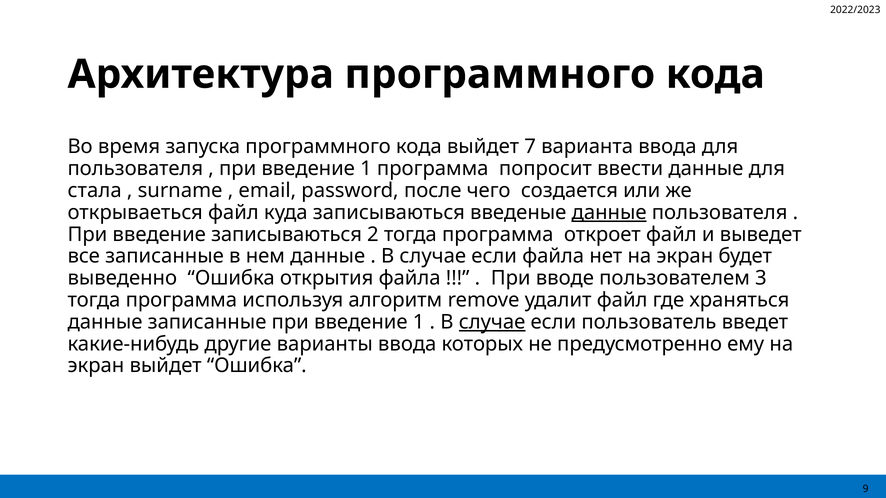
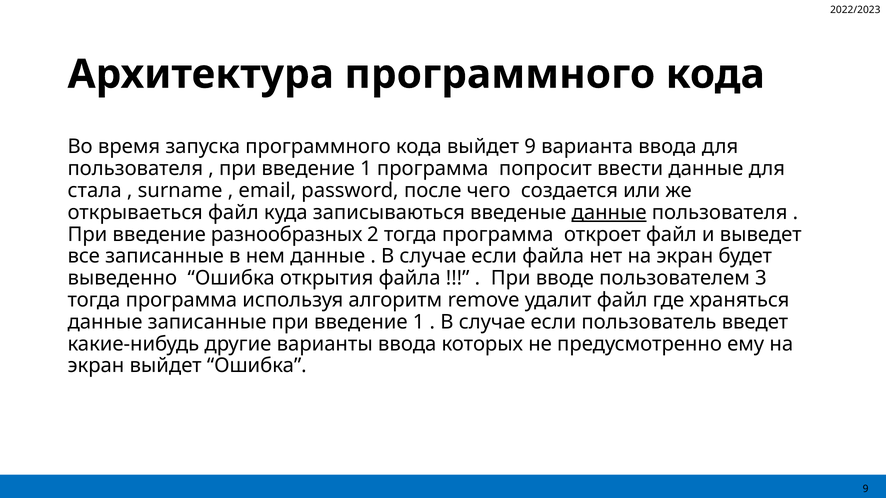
выйдет 7: 7 -> 9 (530, 147)
введение записываються: записываються -> разнообразных (287, 235)
случае underline: present -> none (492, 322)
